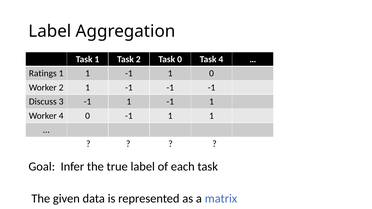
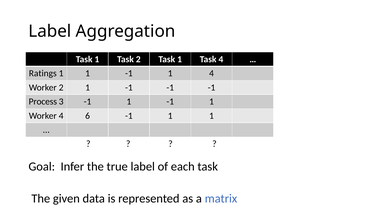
2 Task 0: 0 -> 1 (180, 59)
1 0: 0 -> 4 (212, 73)
Discuss: Discuss -> Process (43, 102)
4 0: 0 -> 6 (88, 116)
